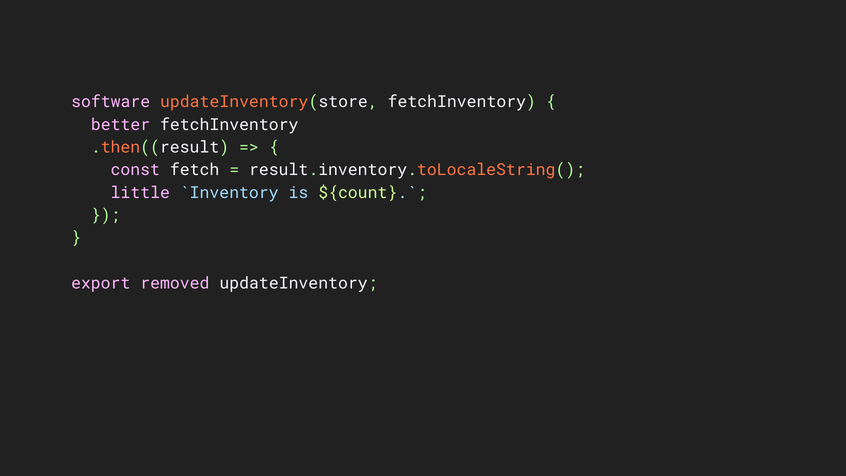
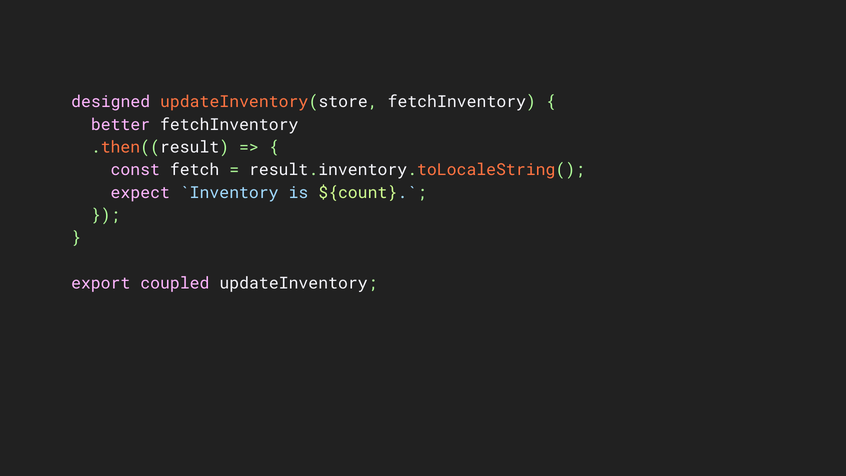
software: software -> designed (111, 102)
little: little -> expect (140, 193)
removed: removed -> coupled (175, 283)
